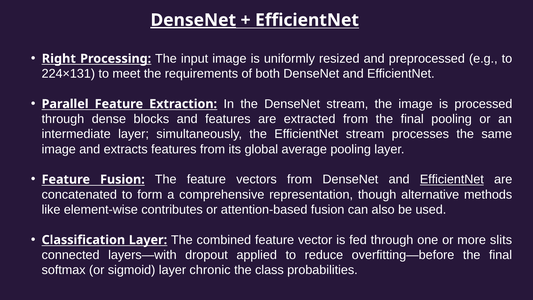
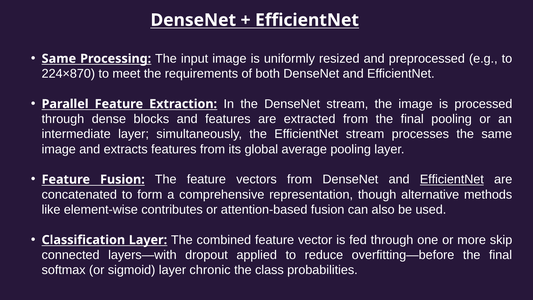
DenseNet underline: present -> none (193, 20)
Right: Right -> Same (59, 59)
224×131: 224×131 -> 224×870 (68, 74)
slits: slits -> skip (501, 240)
